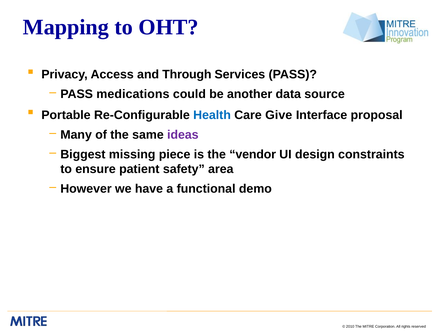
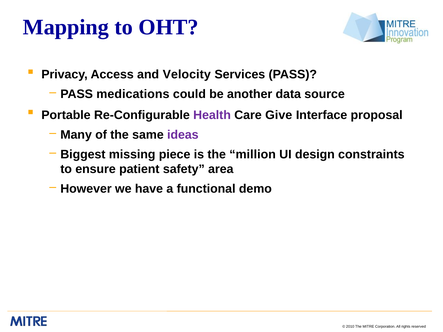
Through: Through -> Velocity (187, 74)
Health colour: blue -> purple (212, 115)
vendor: vendor -> million (253, 154)
